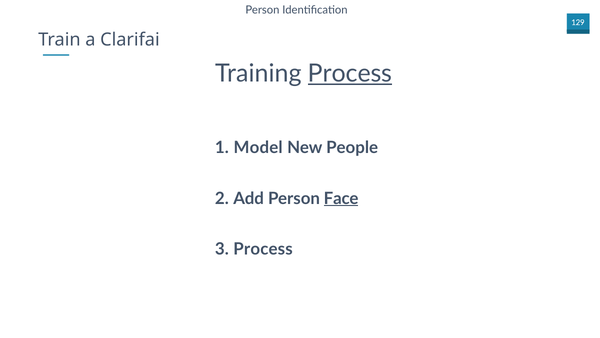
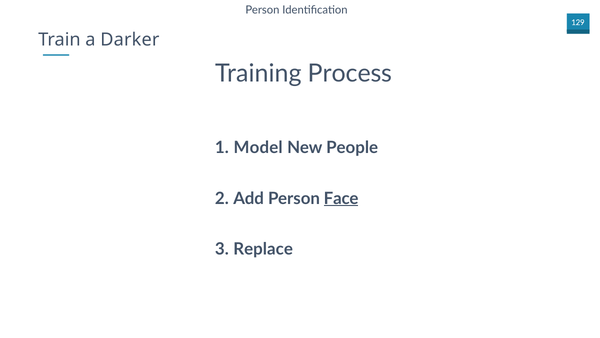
Clarifai: Clarifai -> Darker (130, 40)
Process underline: present -> none (350, 74)
Process: Process -> Replace (263, 249)
